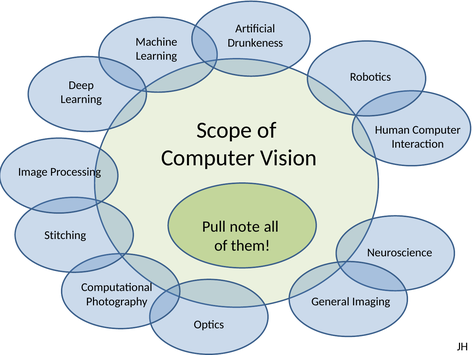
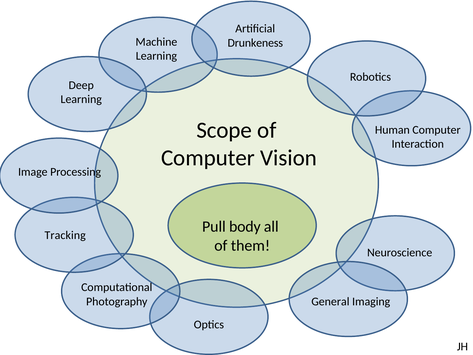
note: note -> body (245, 226)
Stitching: Stitching -> Tracking (65, 235)
